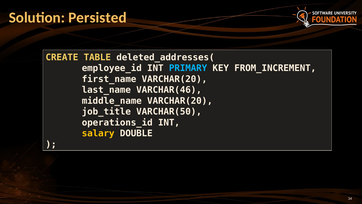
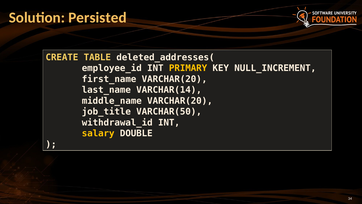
PRIMARY colour: light blue -> yellow (188, 68)
FROM_INCREMENT: FROM_INCREMENT -> NULL_INCREMENT (275, 68)
VARCHAR(46: VARCHAR(46 -> VARCHAR(14 (169, 90)
operations_id: operations_id -> withdrawal_id (117, 122)
